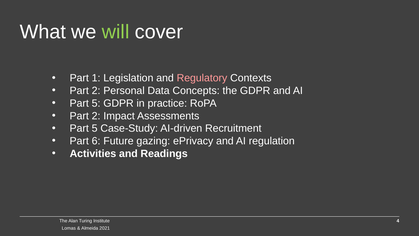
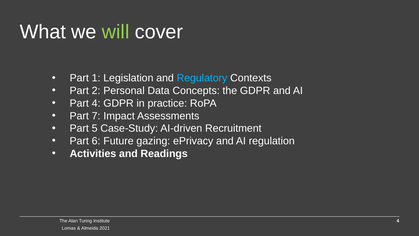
Regulatory colour: pink -> light blue (202, 78)
5: 5 -> 4 (96, 103)
2: 2 -> 7 (96, 116)
